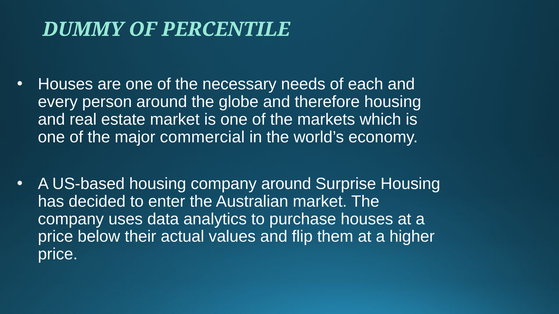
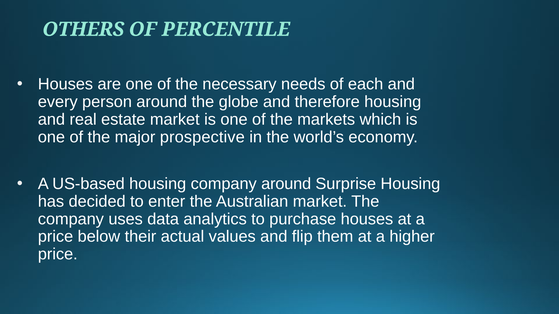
DUMMY: DUMMY -> OTHERS (83, 29)
commercial: commercial -> prospective (202, 137)
